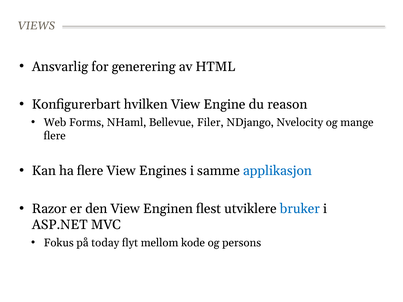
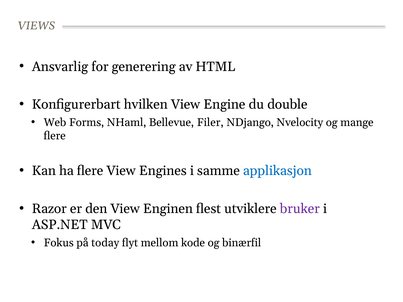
reason: reason -> double (287, 104)
bruker colour: blue -> purple (300, 209)
persons: persons -> binærfil (242, 243)
